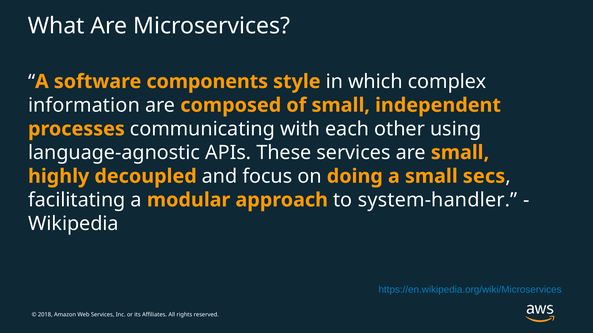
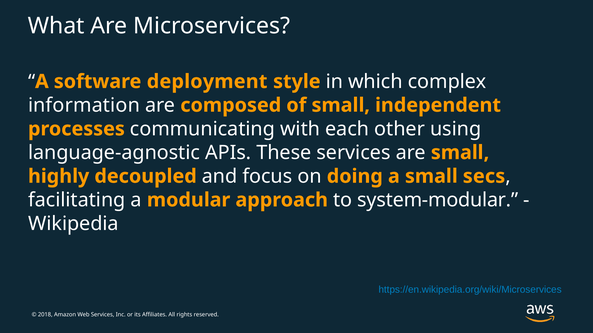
components: components -> deployment (207, 82)
system-handler: system-handler -> system-modular (438, 200)
